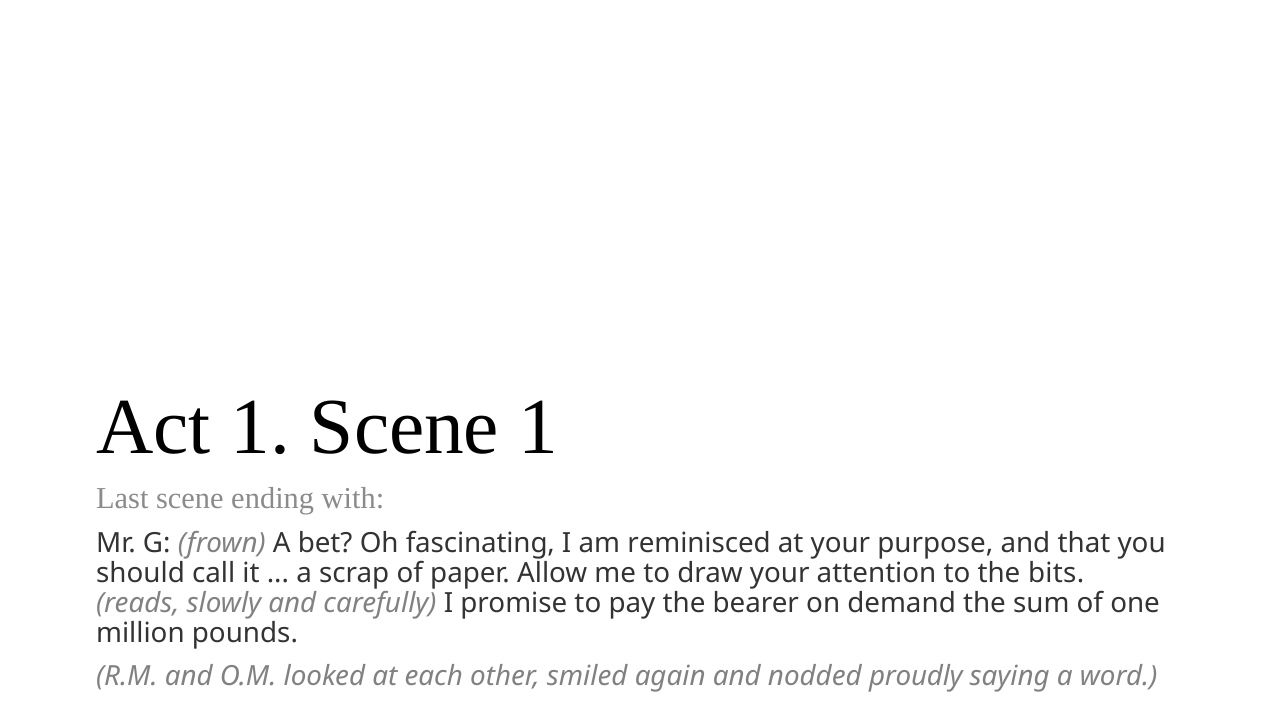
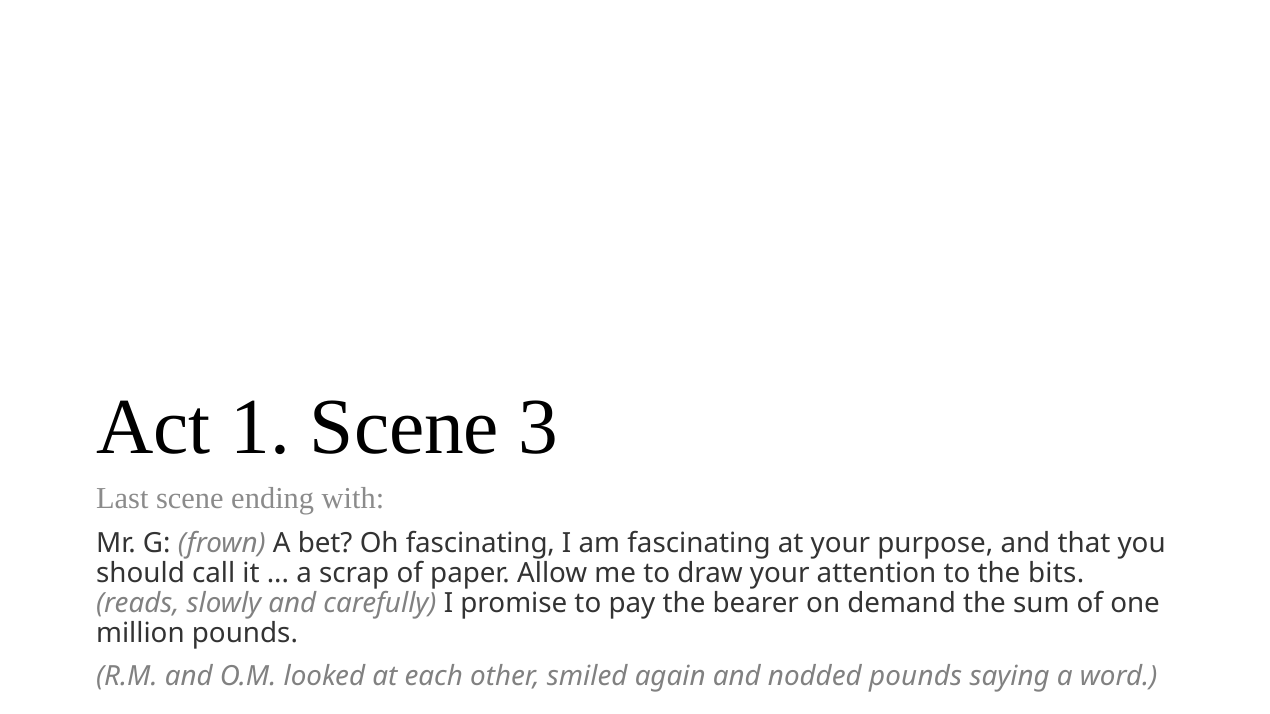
Scene 1: 1 -> 3 (539, 427)
am reminisced: reminisced -> fascinating (699, 544)
nodded proudly: proudly -> pounds (916, 677)
